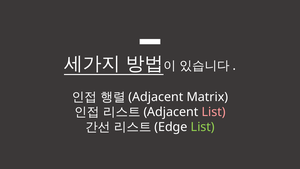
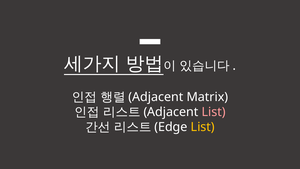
List colour: light green -> yellow (203, 127)
